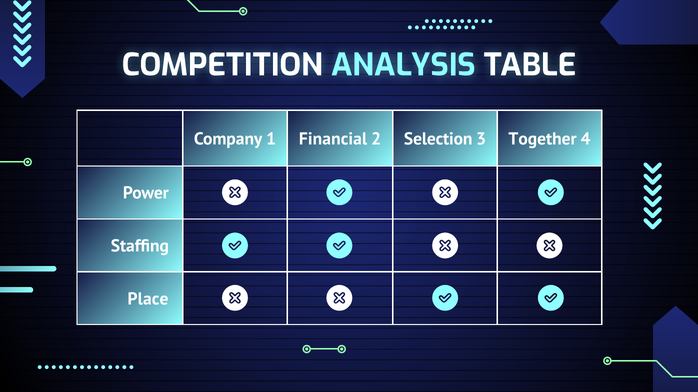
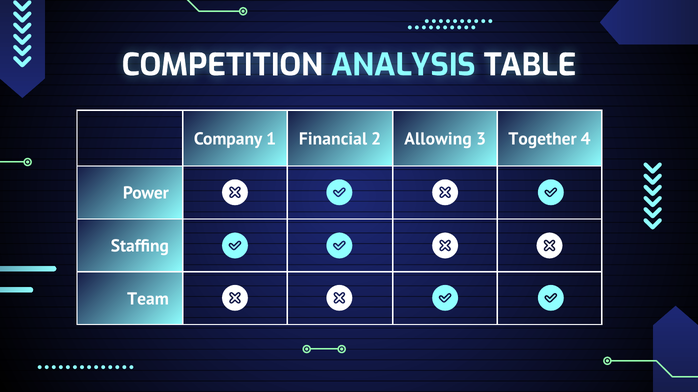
Selection: Selection -> Allowing (438, 139)
Place: Place -> Team (148, 299)
